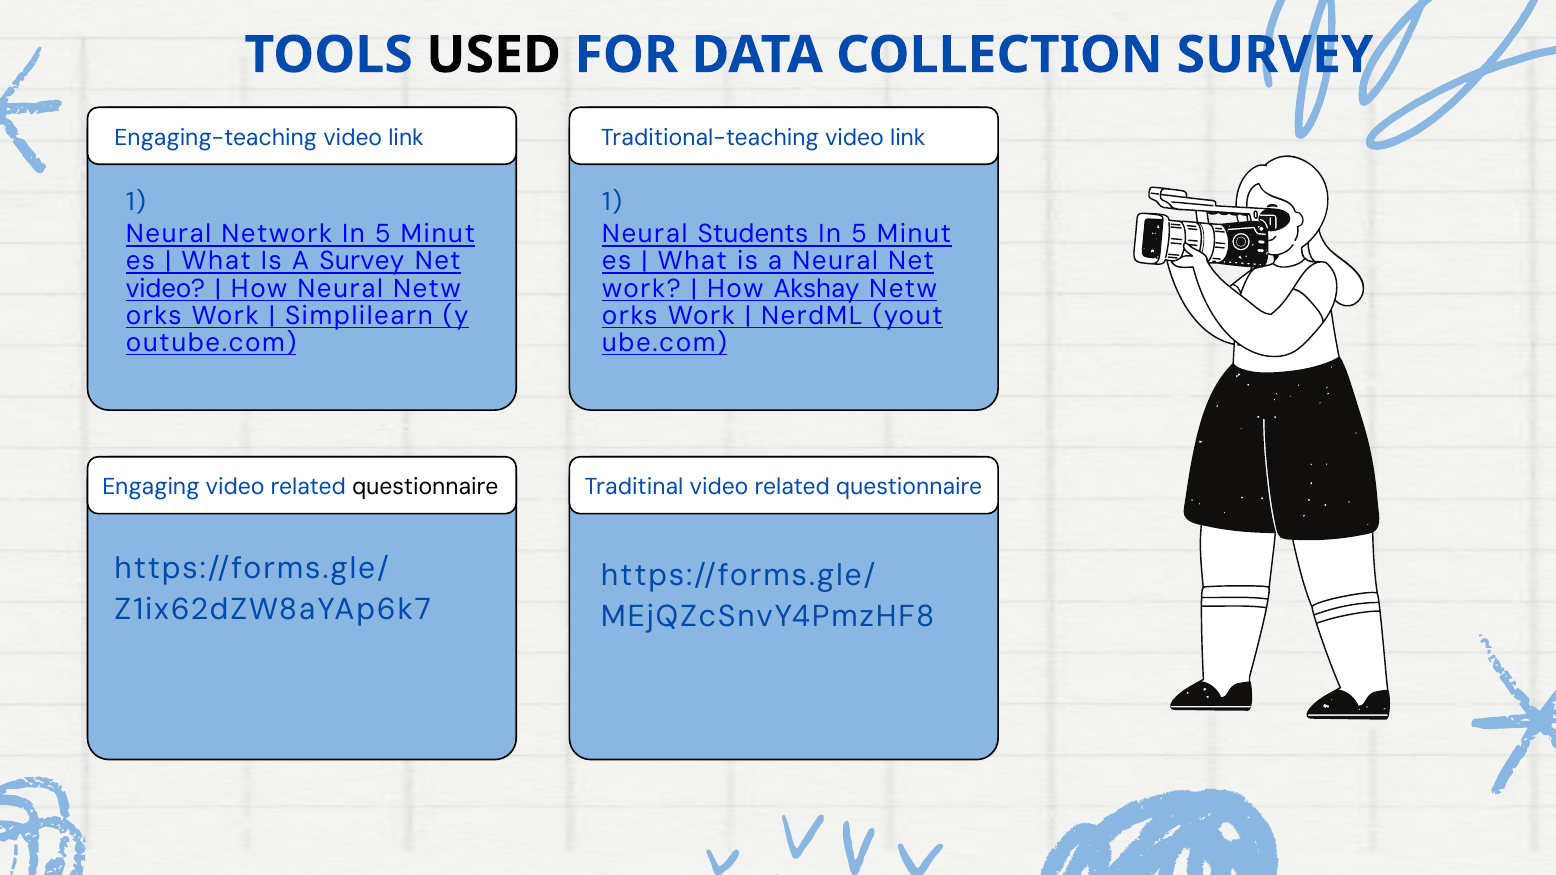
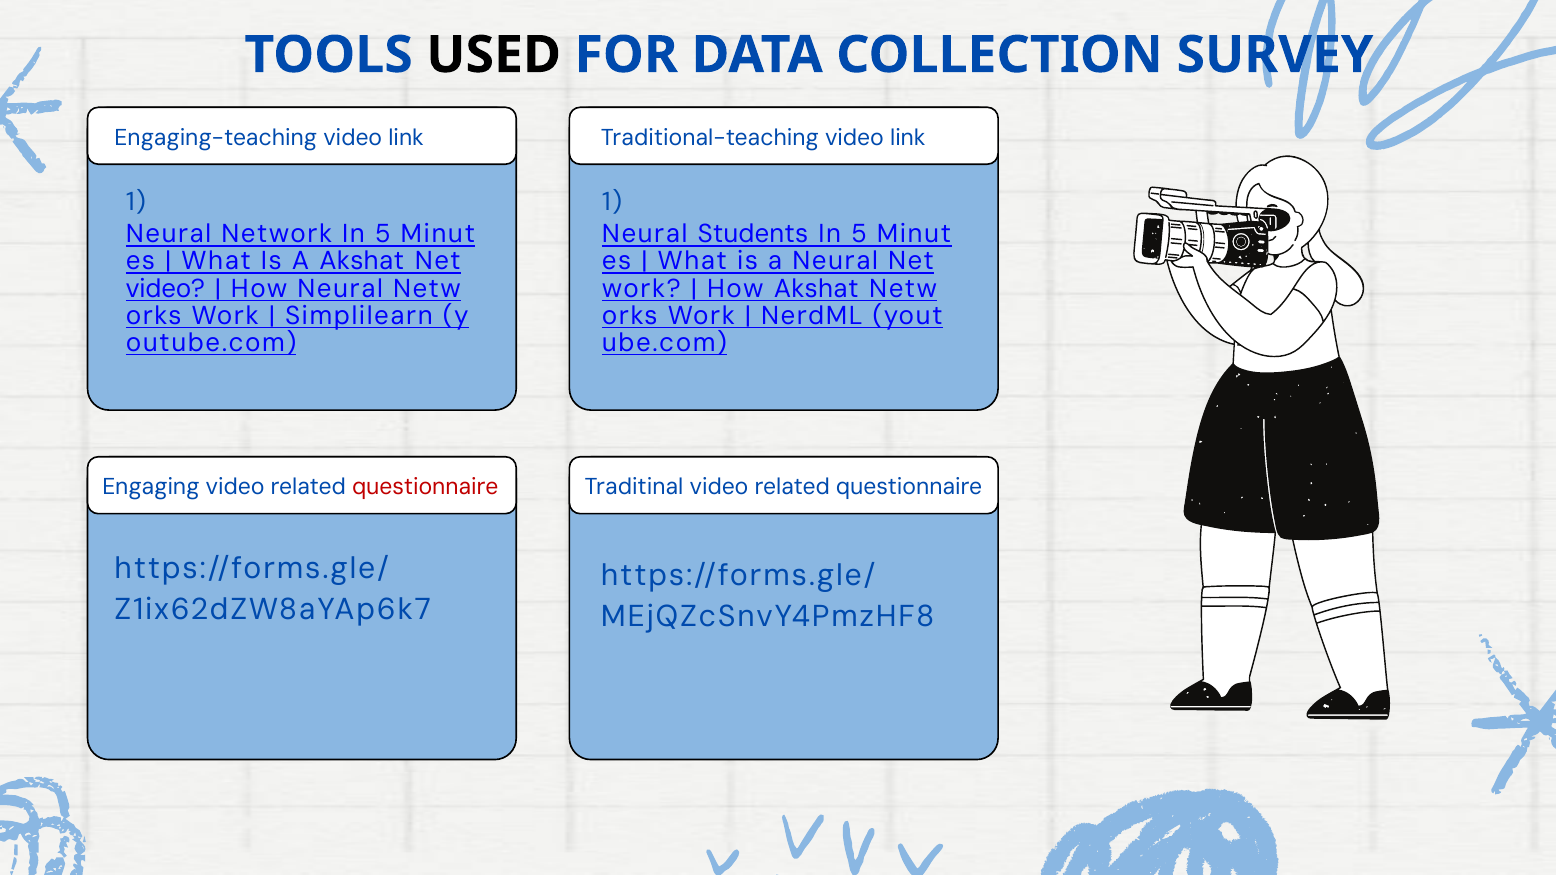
A Survey: Survey -> Akshat (362, 261)
How Akshay: Akshay -> Akshat (816, 289)
questionnaire colour: black -> red (425, 487)
